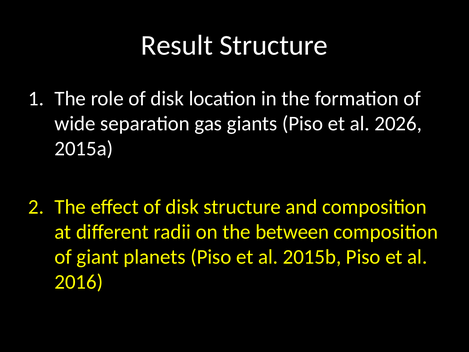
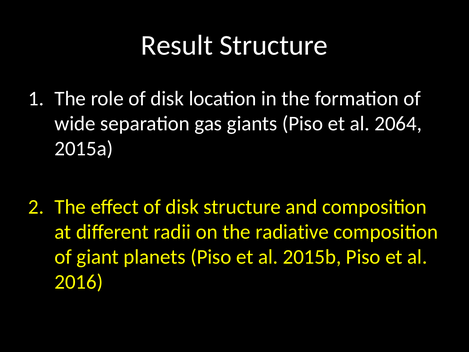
2026: 2026 -> 2064 (398, 123)
between: between -> radiative (292, 232)
